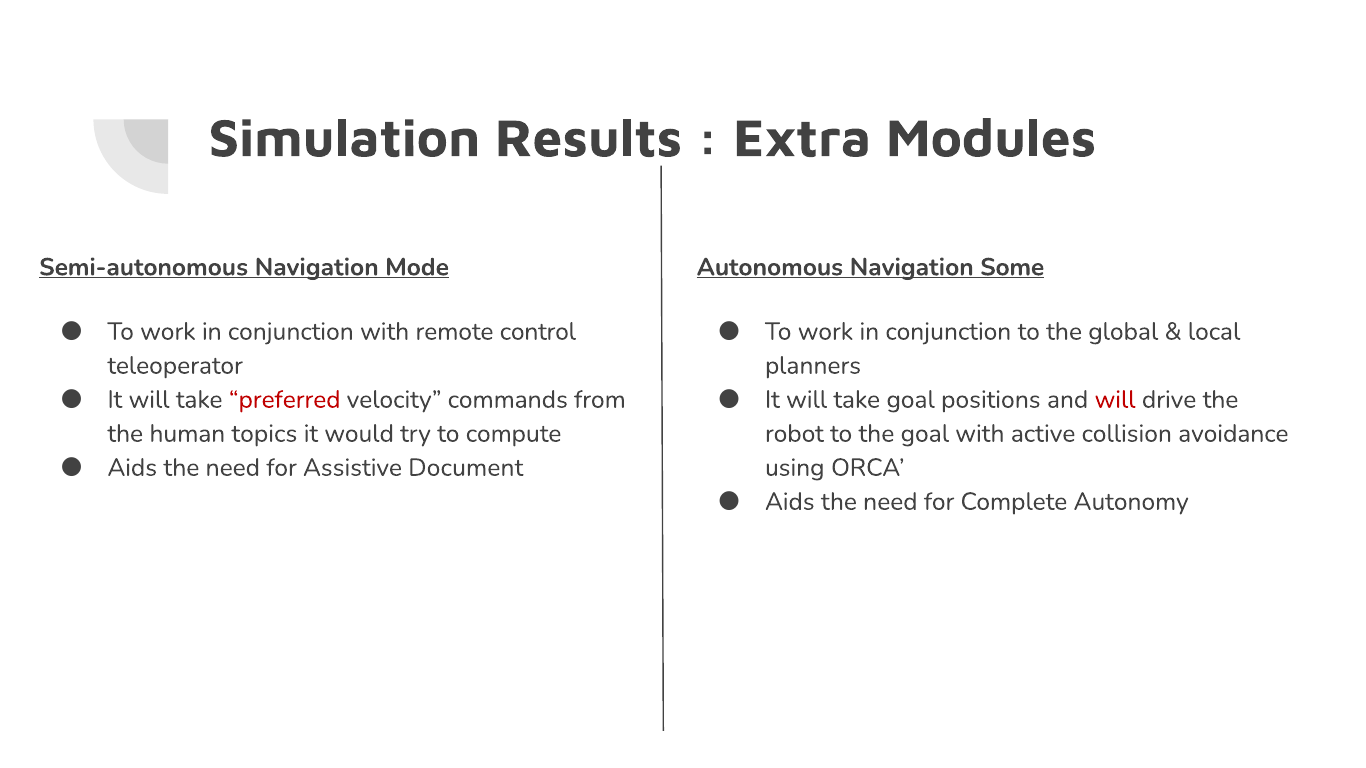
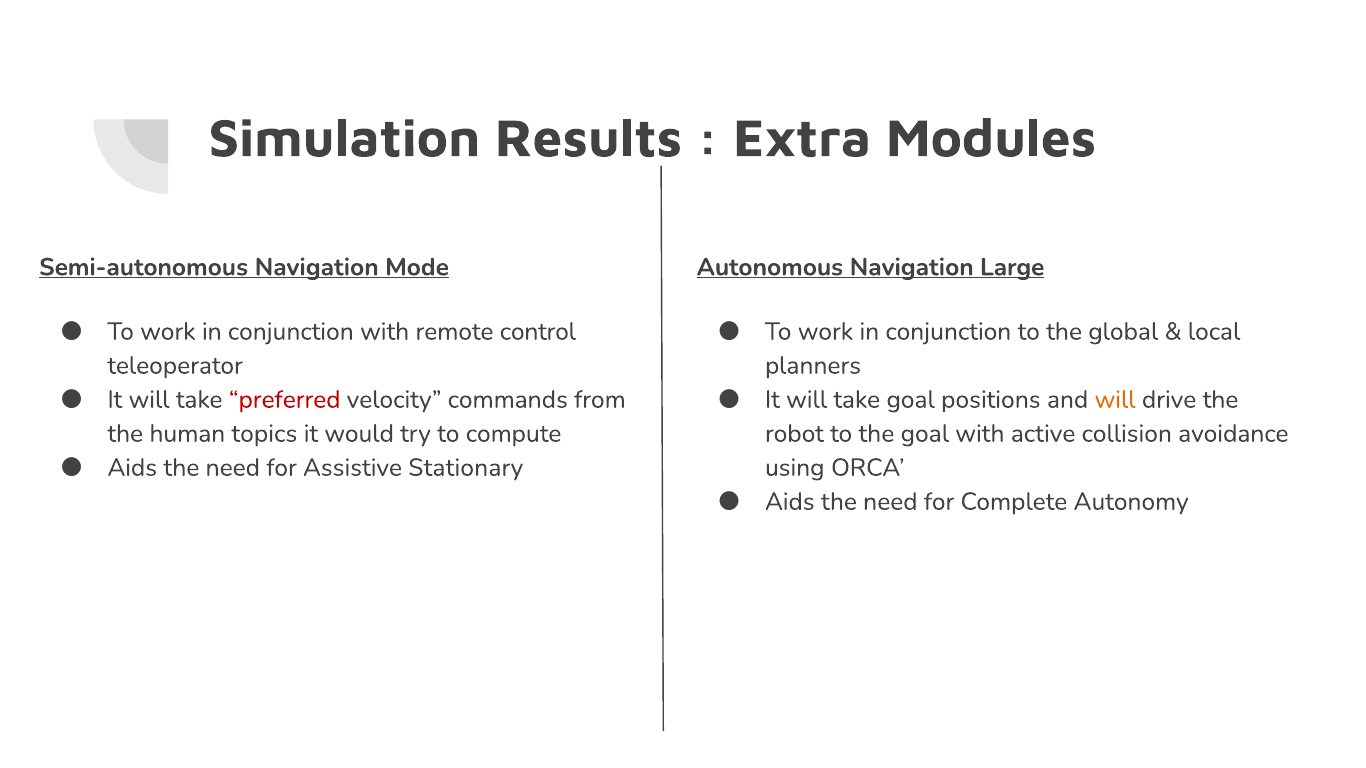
Some: Some -> Large (1012, 267)
will colour: red -> orange (1115, 400)
Document: Document -> Stationary (466, 468)
